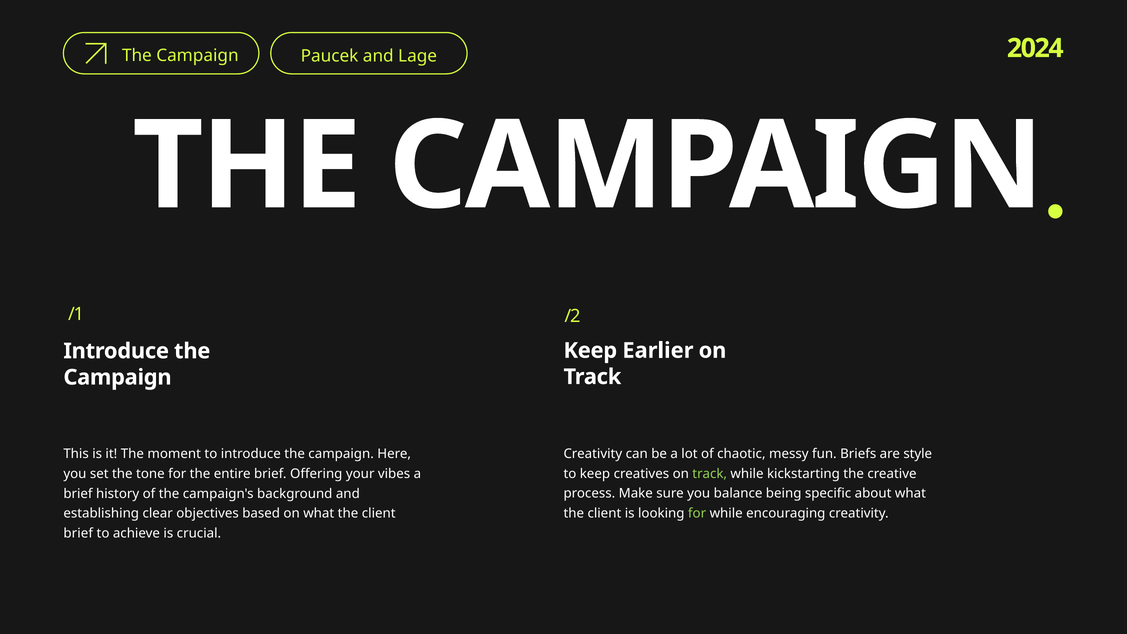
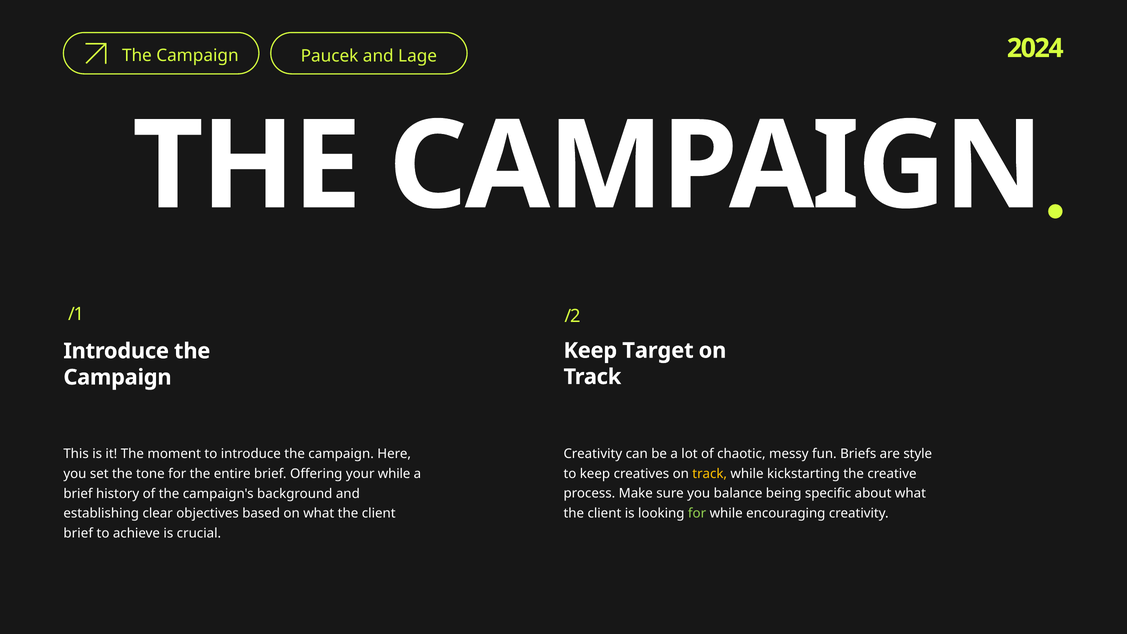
Earlier: Earlier -> Target (658, 351)
your vibes: vibes -> while (394, 474)
track colour: light green -> yellow (710, 474)
